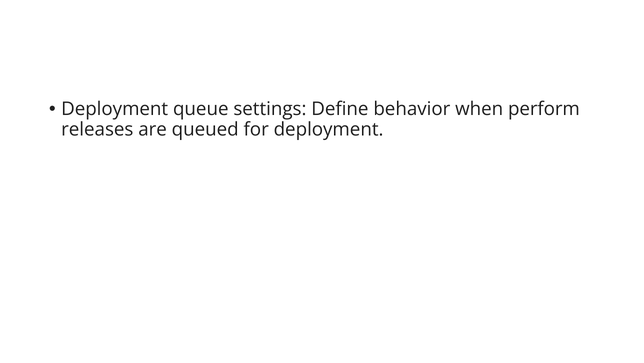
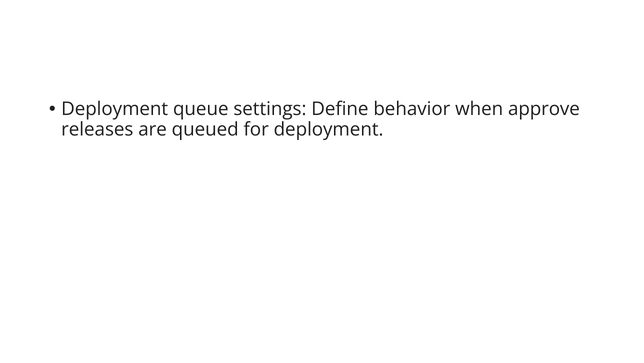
perform: perform -> approve (544, 109)
